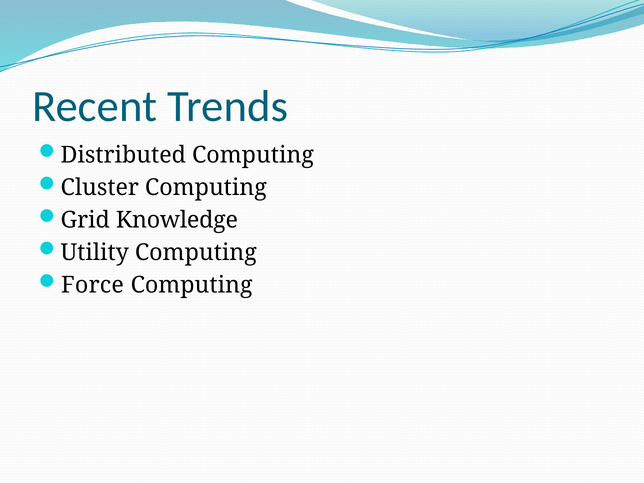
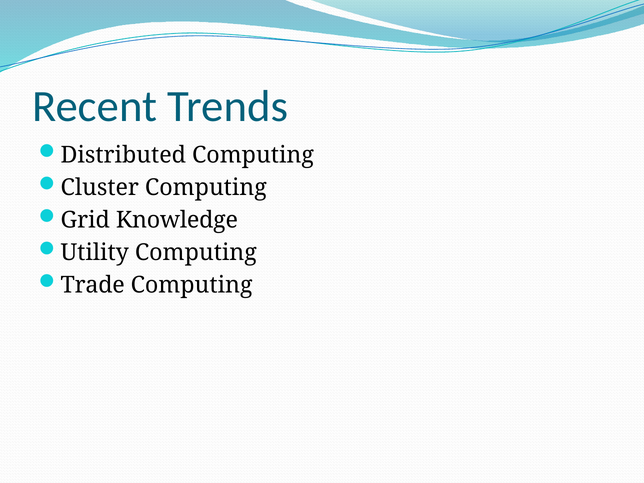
Force: Force -> Trade (93, 285)
